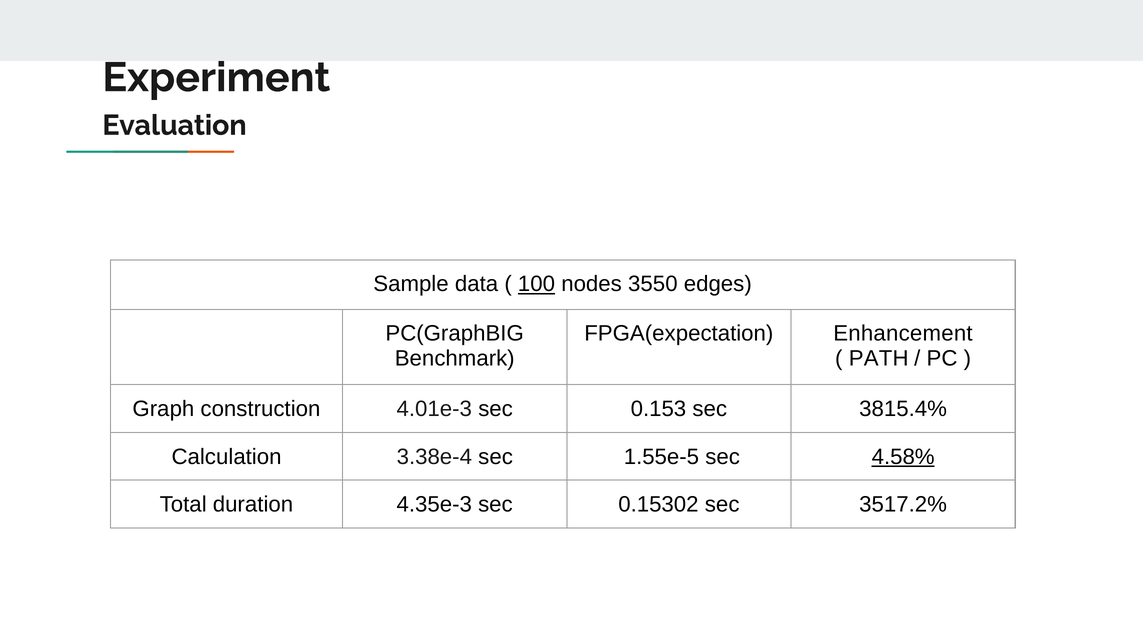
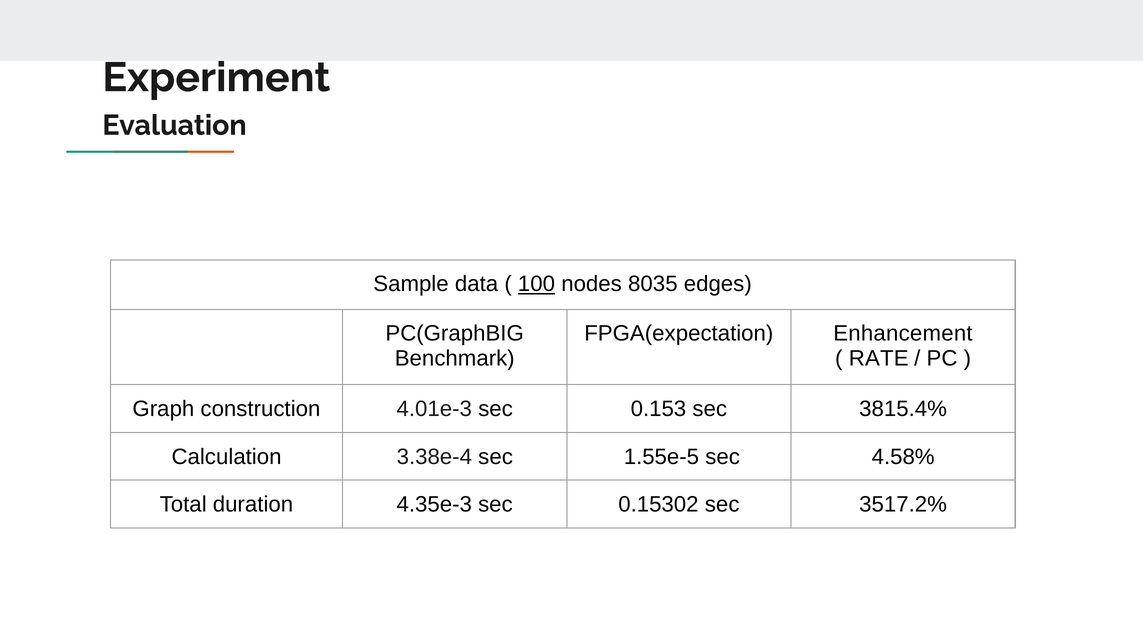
3550: 3550 -> 8035 (653, 284)
PATH: PATH -> RATE (879, 359)
4.58% underline: present -> none (903, 457)
